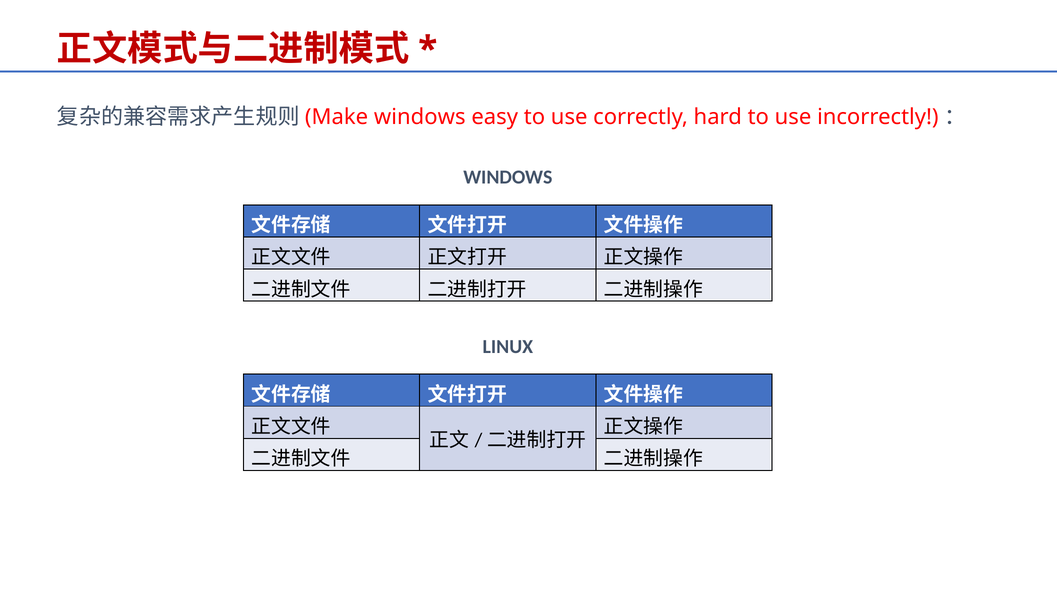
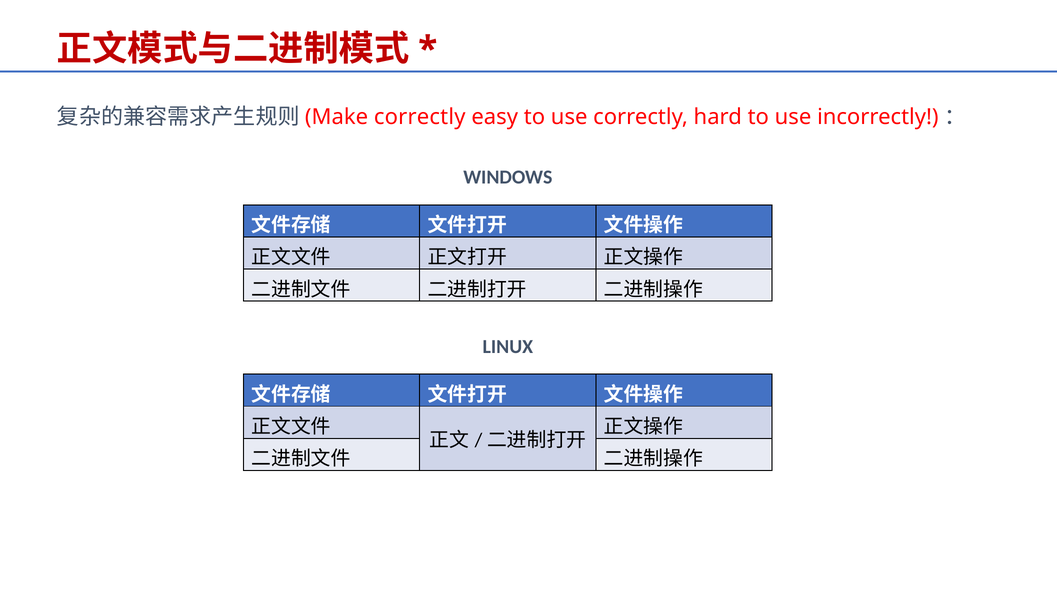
windows: windows -> correctly (420, 117)
